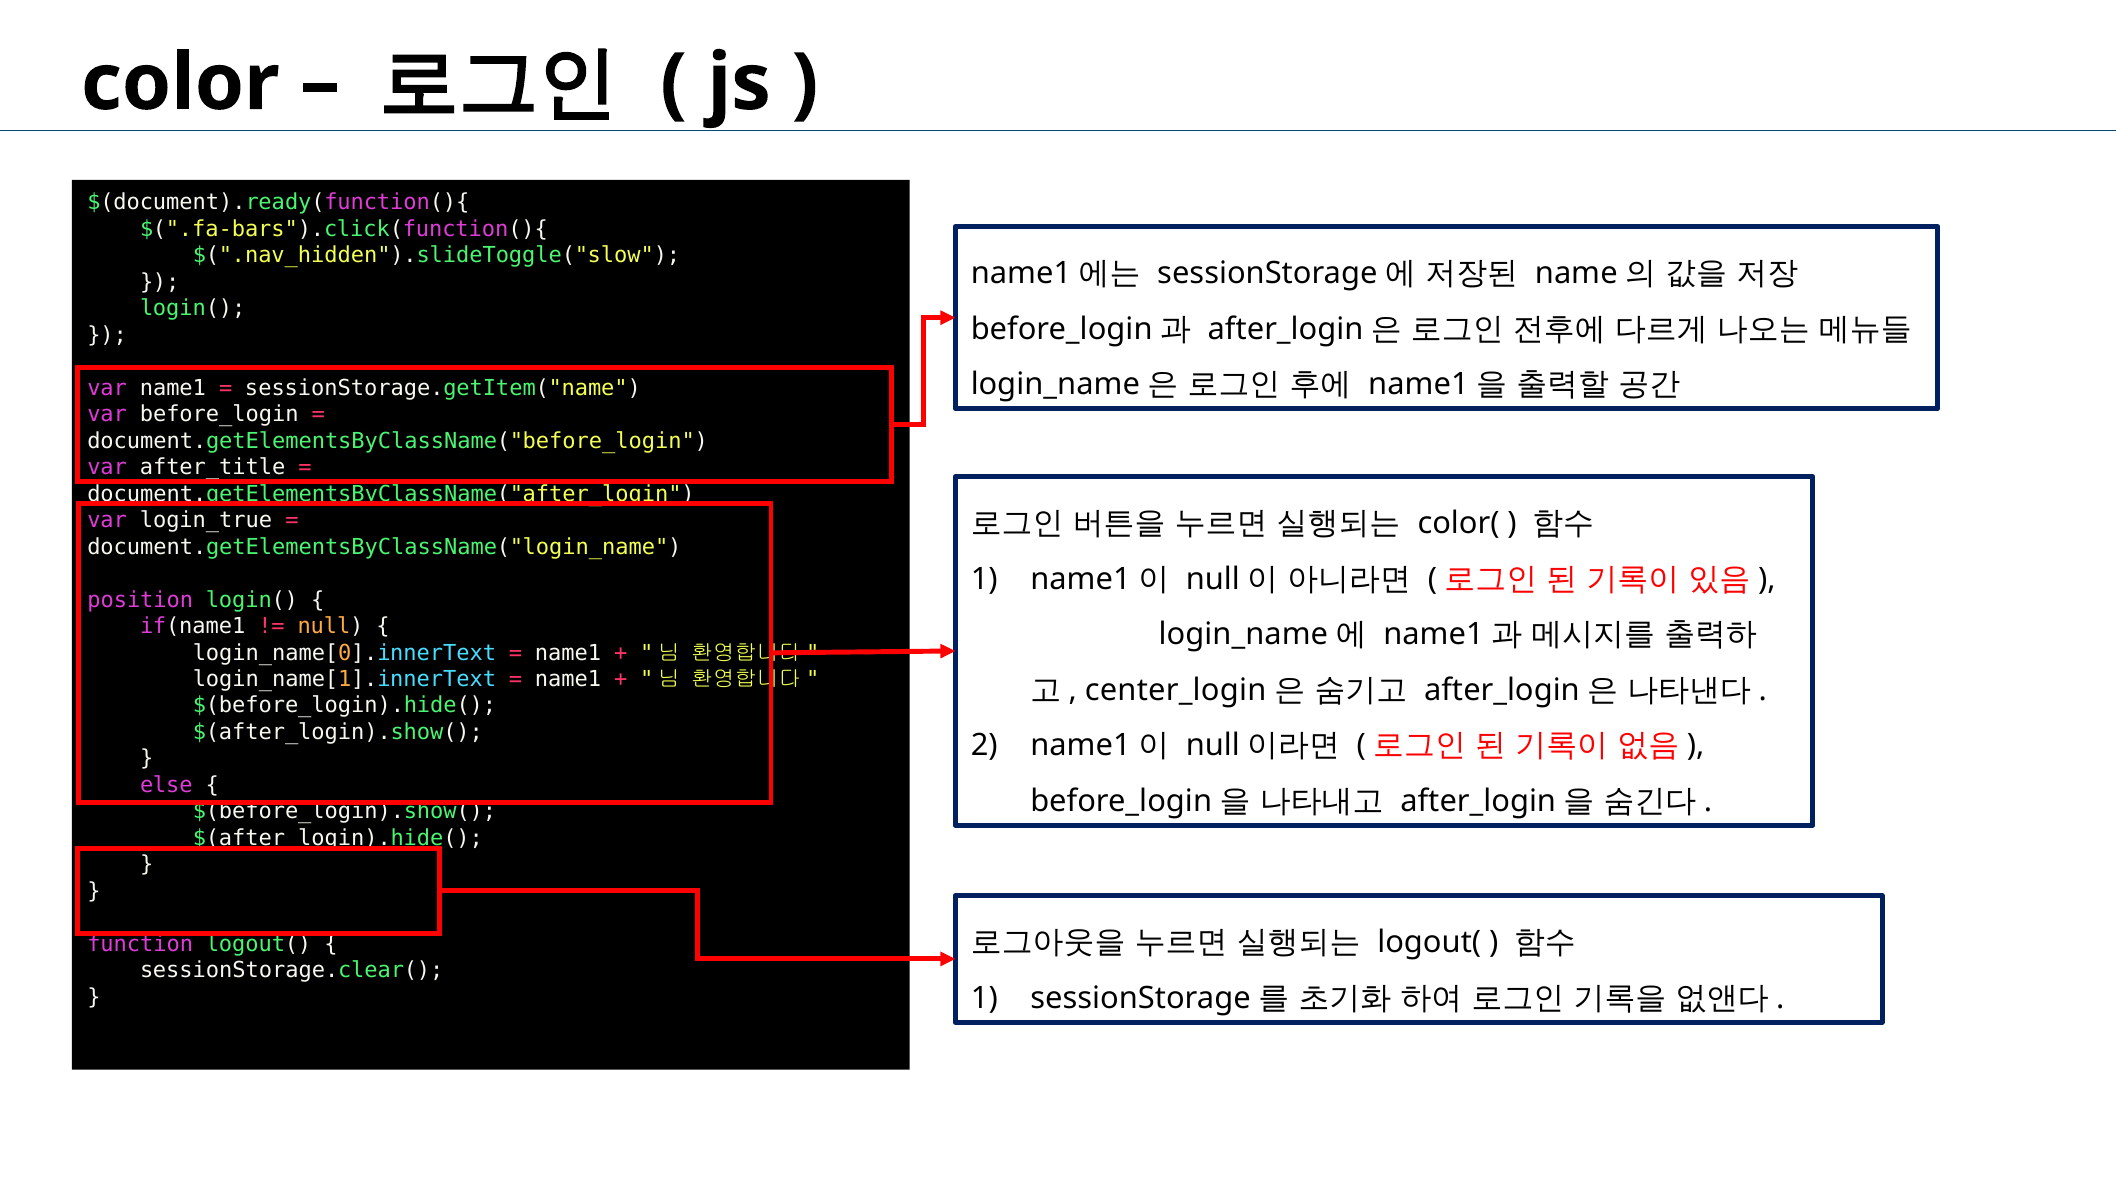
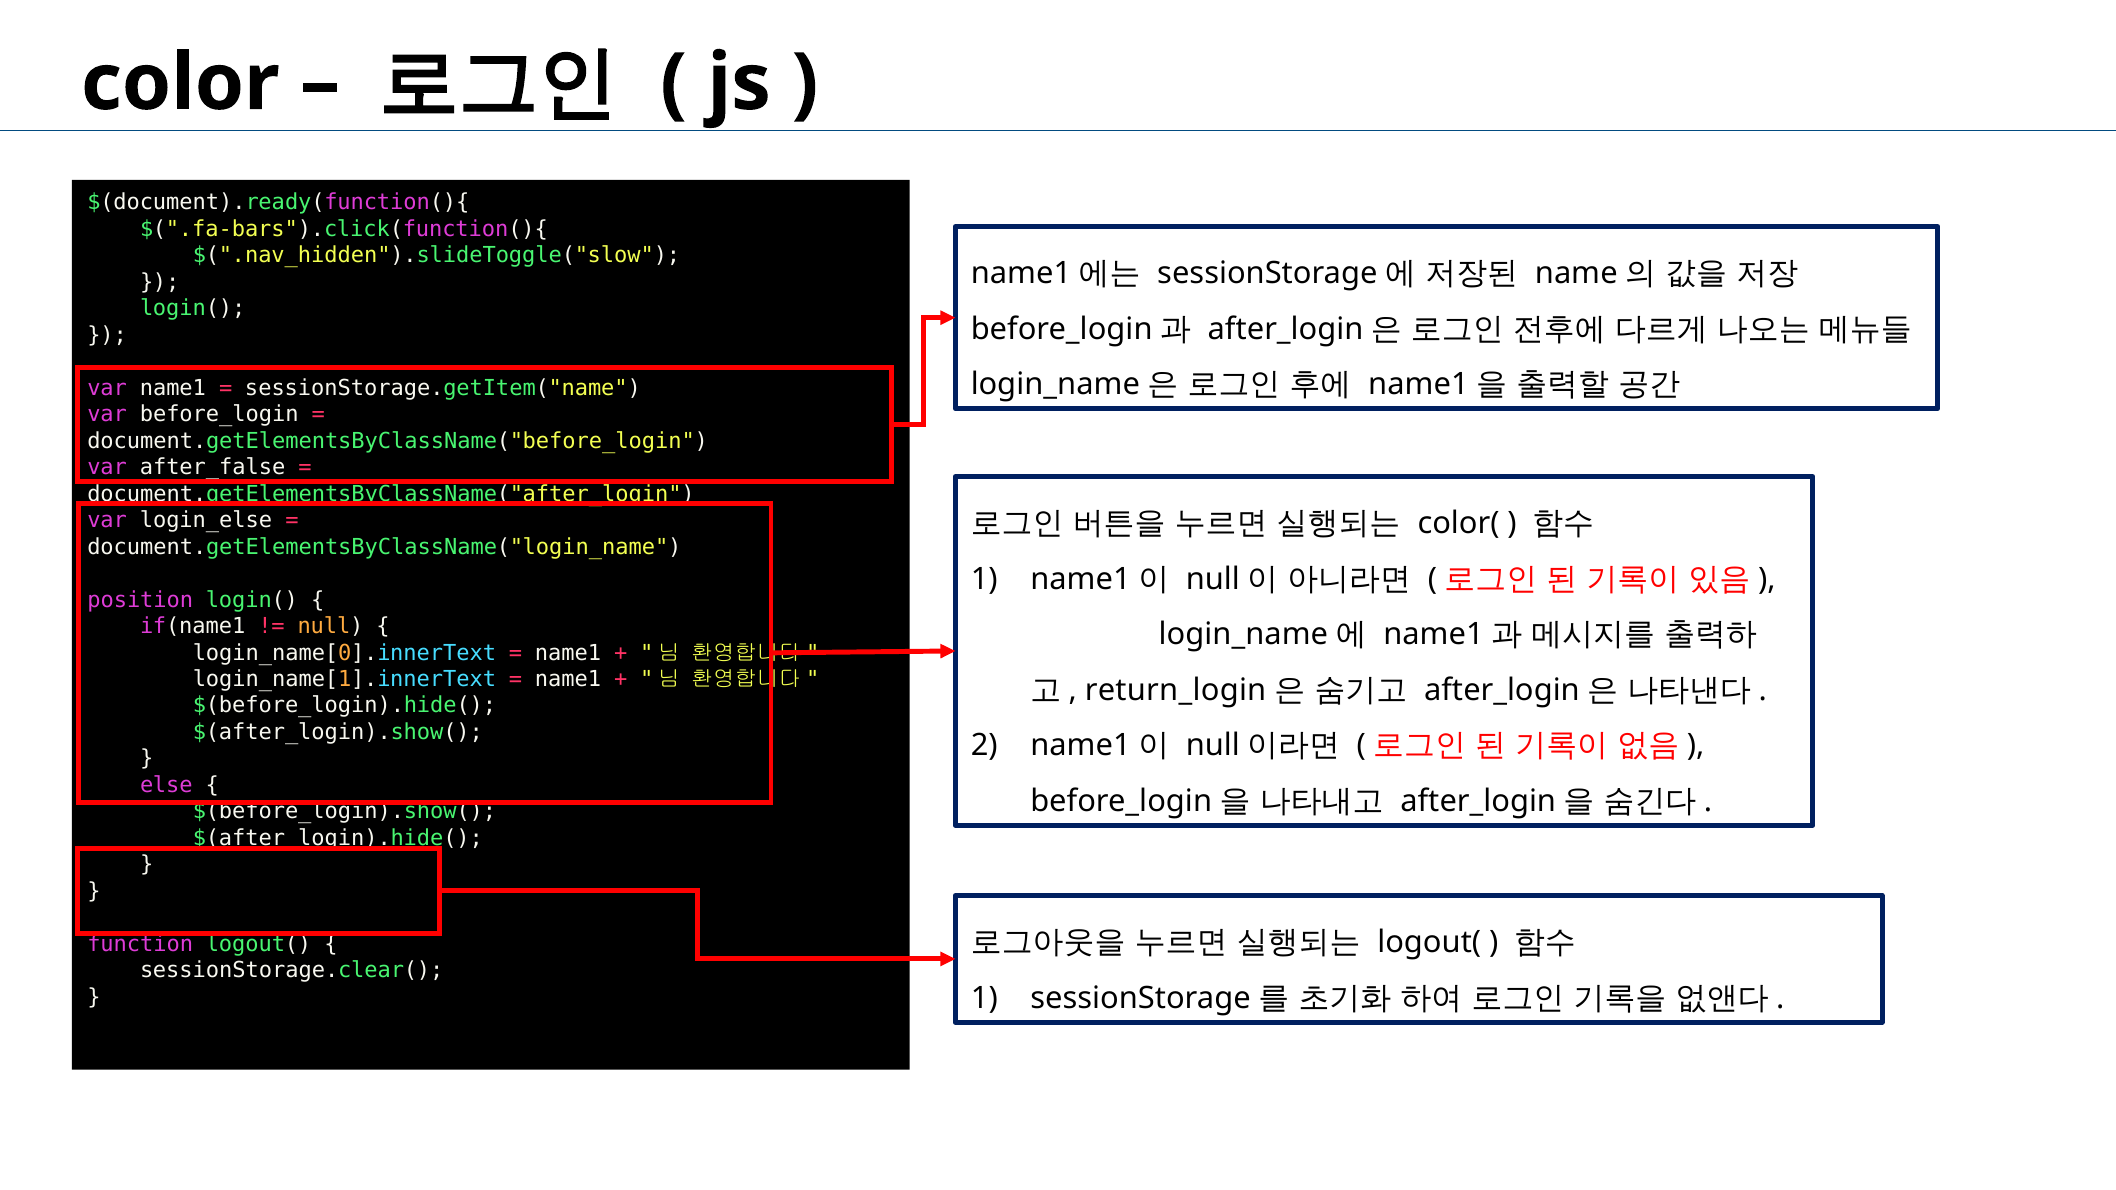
after_title: after_title -> after_false (213, 467)
login_true: login_true -> login_else (206, 520)
center_login: center_login -> return_login (1176, 690)
